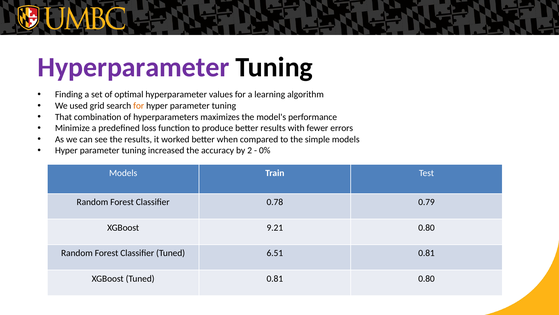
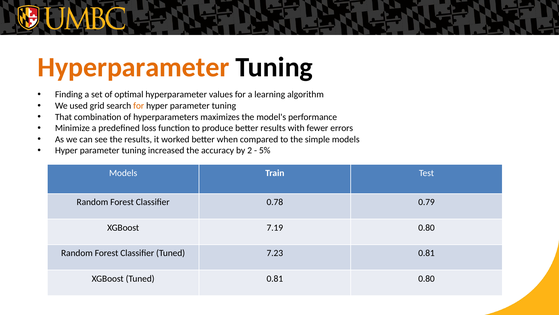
Hyperparameter colour: purple -> orange (133, 67)
0%: 0% -> 5% (265, 150)
9.21: 9.21 -> 7.19 (275, 227)
6.51: 6.51 -> 7.23 (275, 253)
